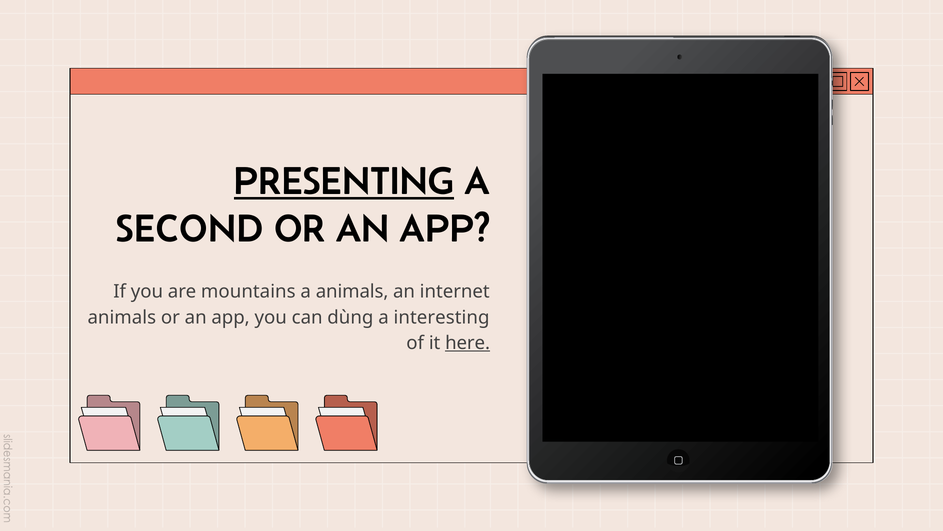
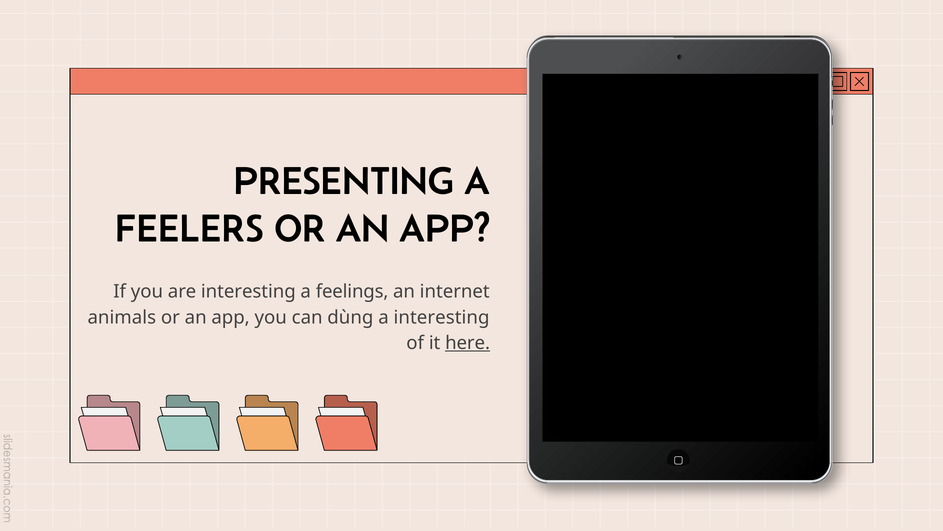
PRESENTING underline: present -> none (344, 181)
SECOND: SECOND -> FEELERS (190, 228)
are mountains: mountains -> interesting (248, 291)
a animals: animals -> feelings (352, 291)
